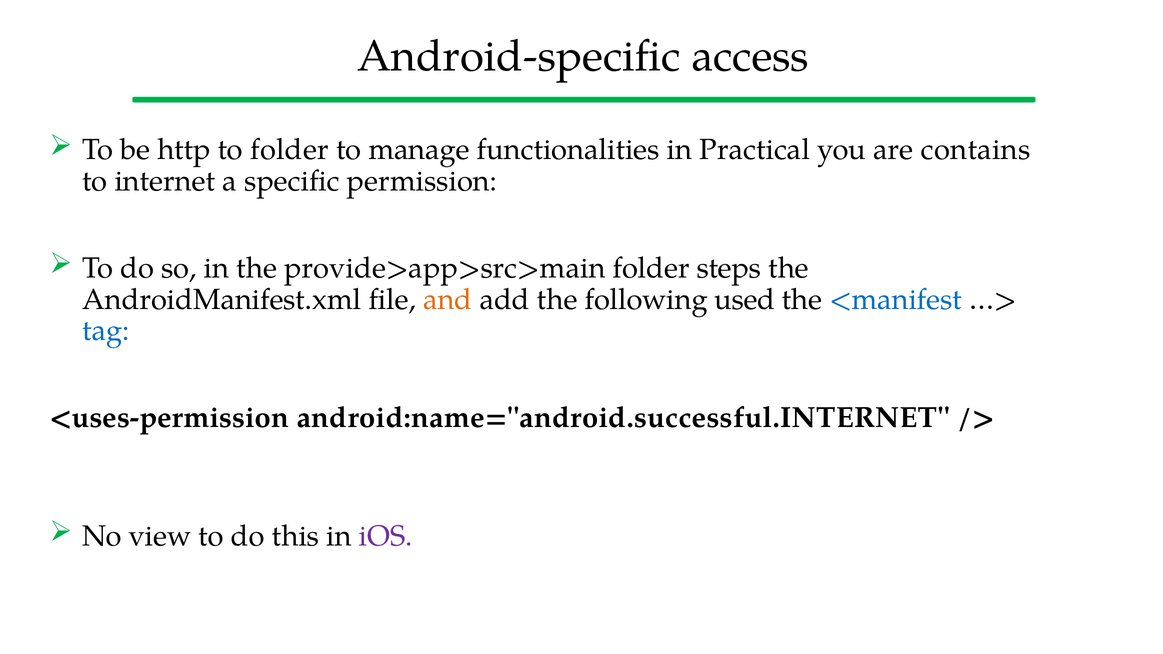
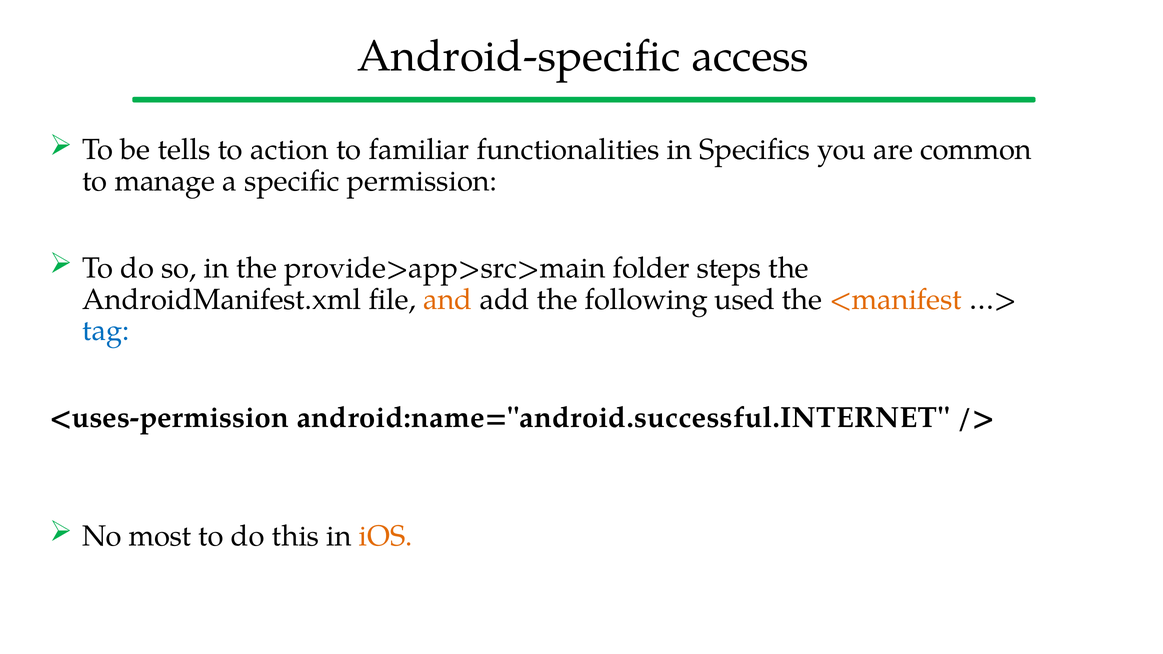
http: http -> tells (184, 150)
to folder: folder -> action (289, 150)
manage: manage -> familiar (419, 150)
Practical: Practical -> Specifics (755, 150)
contains: contains -> common (976, 150)
internet: internet -> manage (165, 181)
<manifest colour: blue -> orange (896, 300)
view: view -> most (160, 536)
iOS colour: purple -> orange (386, 536)
